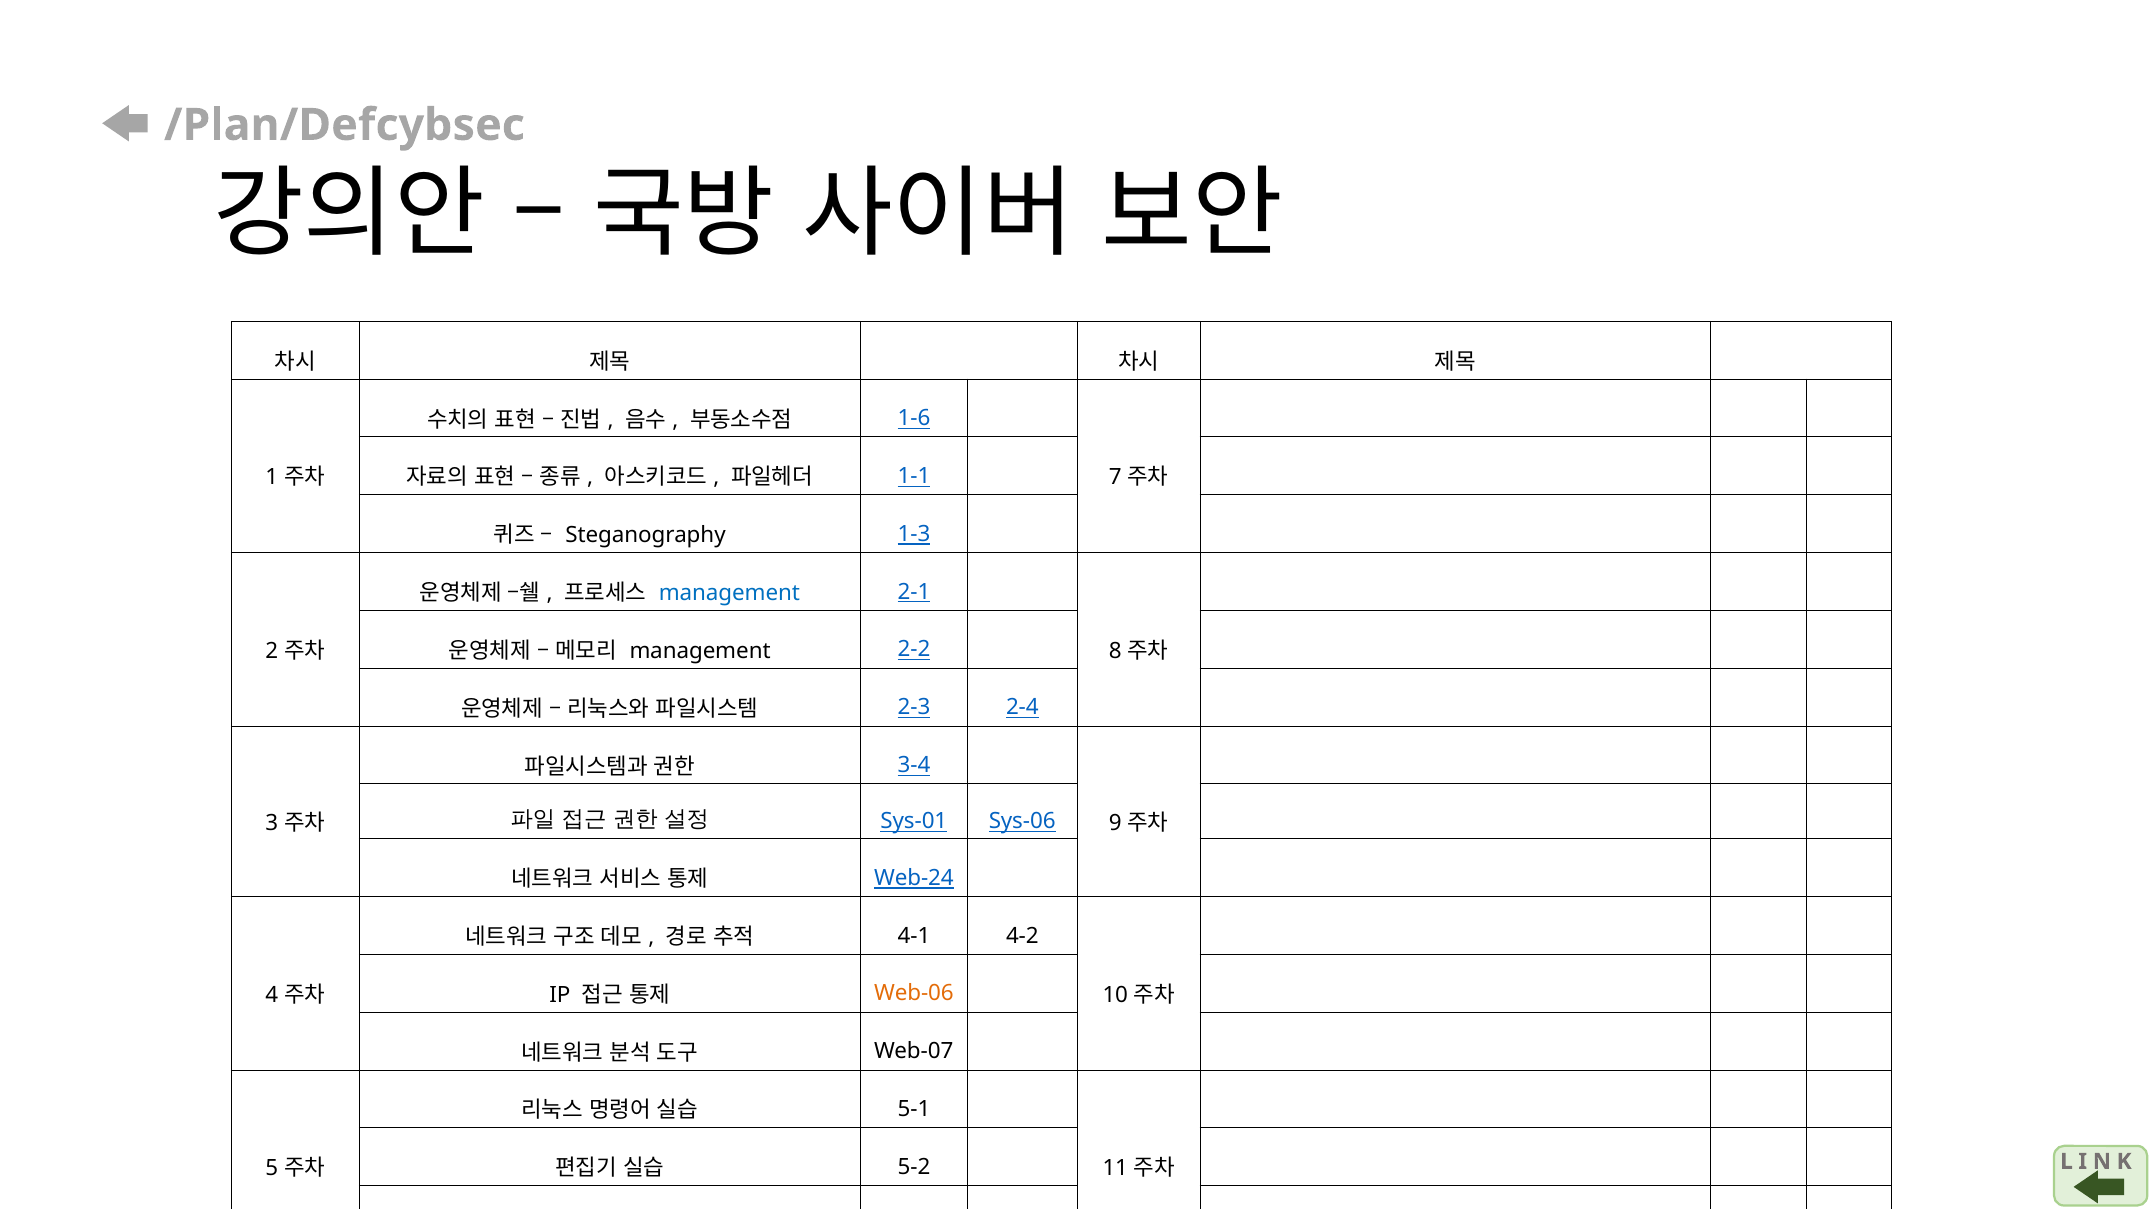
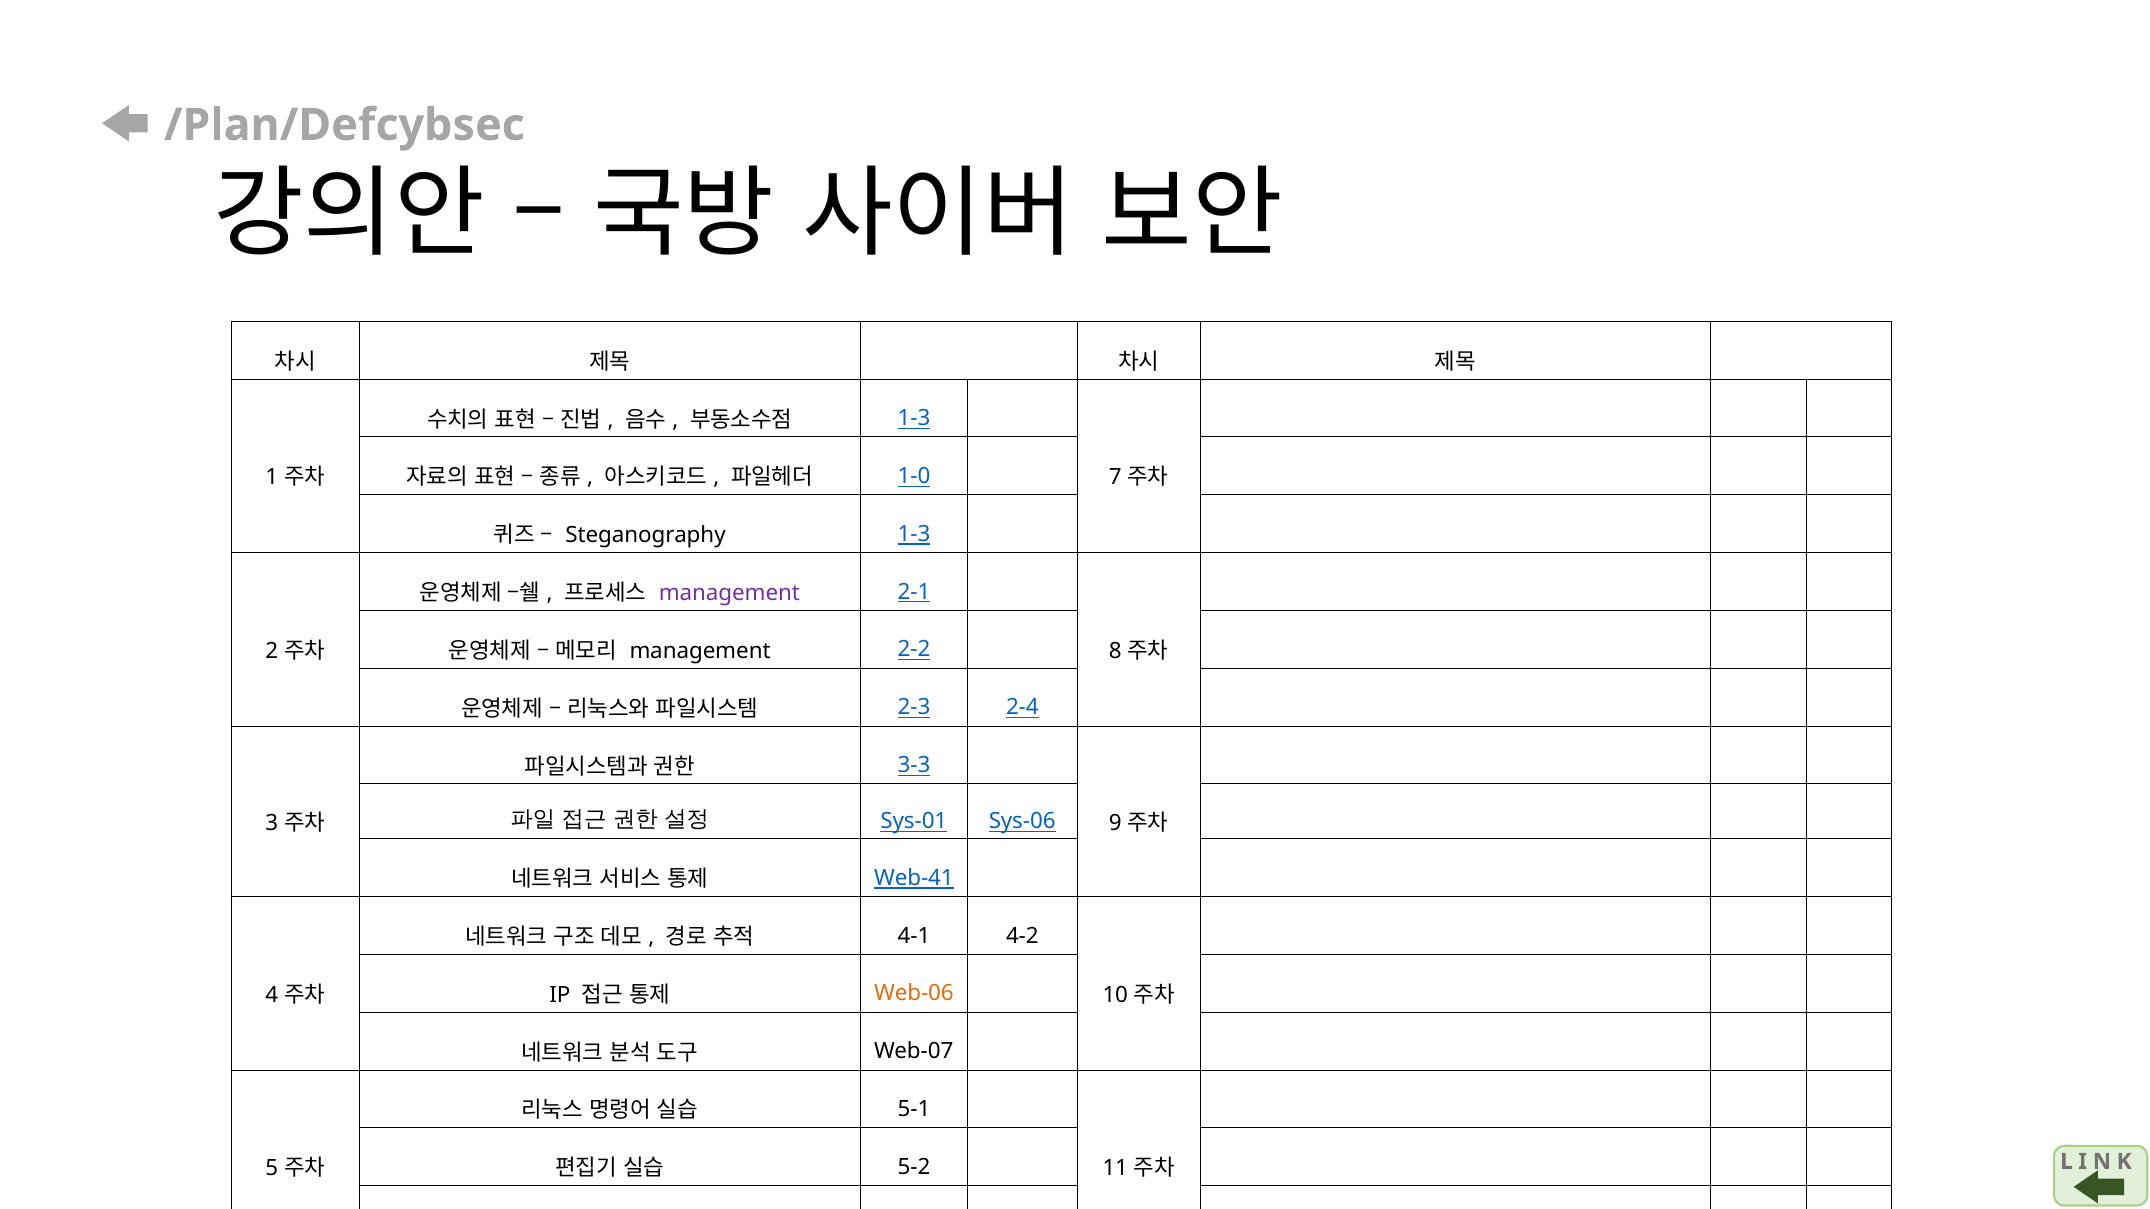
1-6: 1-6 -> 1-3 (914, 418)
1-1: 1-1 -> 1-0 (914, 476)
management colour: blue -> purple (729, 593)
3-4: 3-4 -> 3-3 (914, 765)
Web-24: Web-24 -> Web-41 (914, 878)
